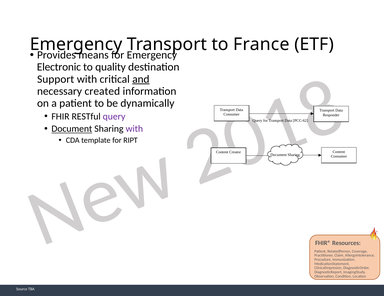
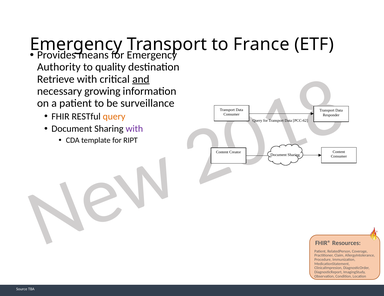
Electronic: Electronic -> Authority (59, 67)
Support: Support -> Retrieve (56, 79)
created: created -> growing (102, 91)
dynamically: dynamically -> surveillance (147, 104)
query colour: purple -> orange (114, 117)
Document underline: present -> none (72, 129)
